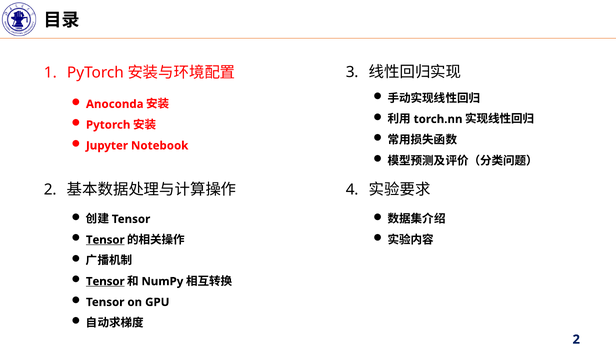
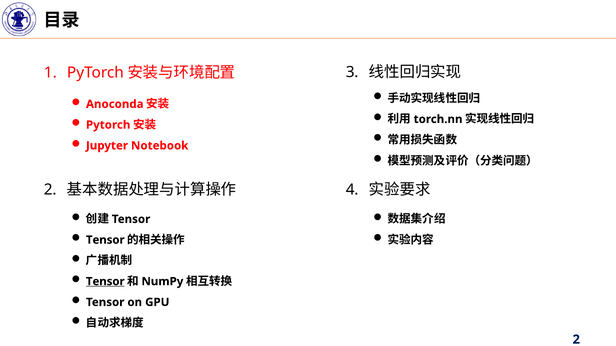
Tensor underline: present -> none (105, 240)
